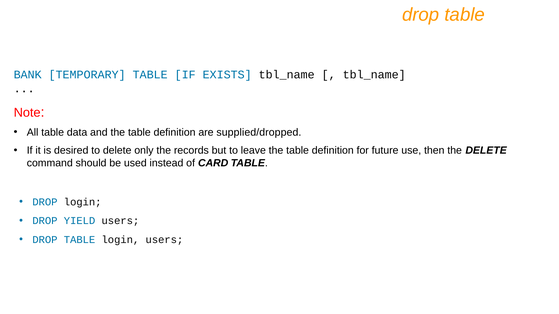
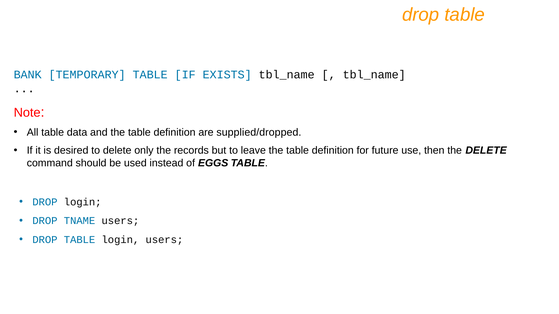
CARD: CARD -> EGGS (213, 163)
YIELD: YIELD -> TNAME (80, 221)
